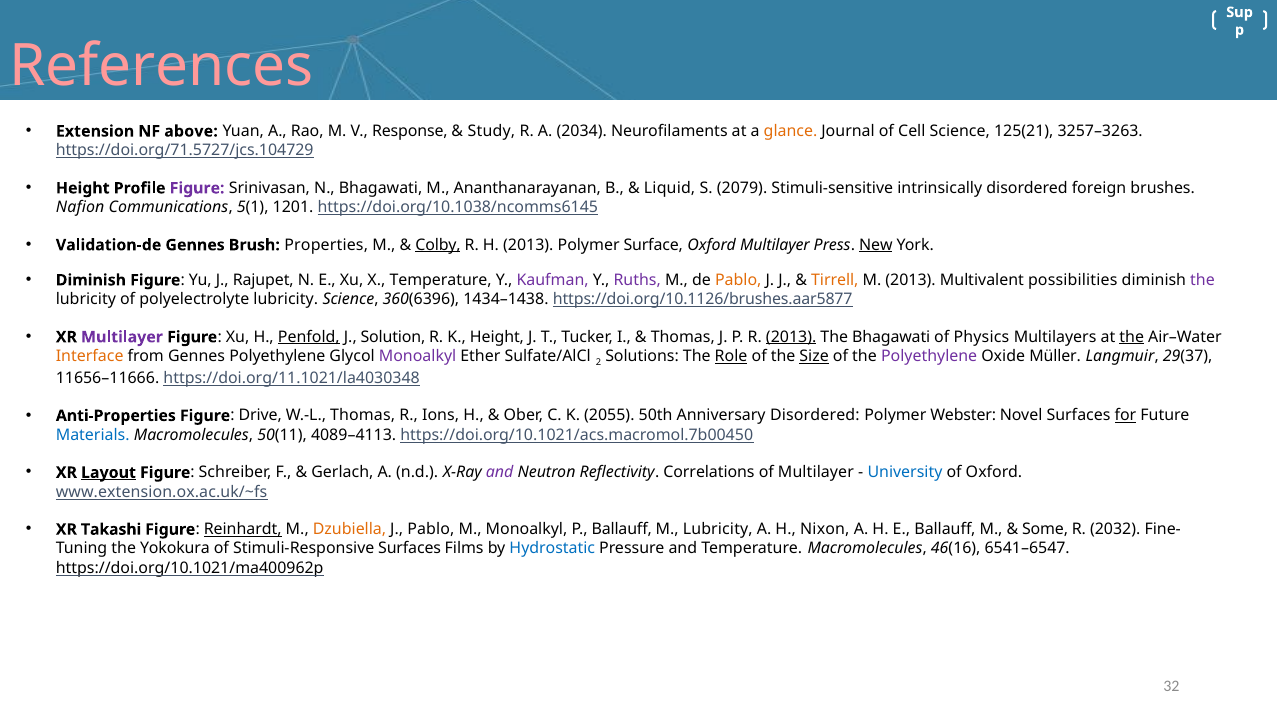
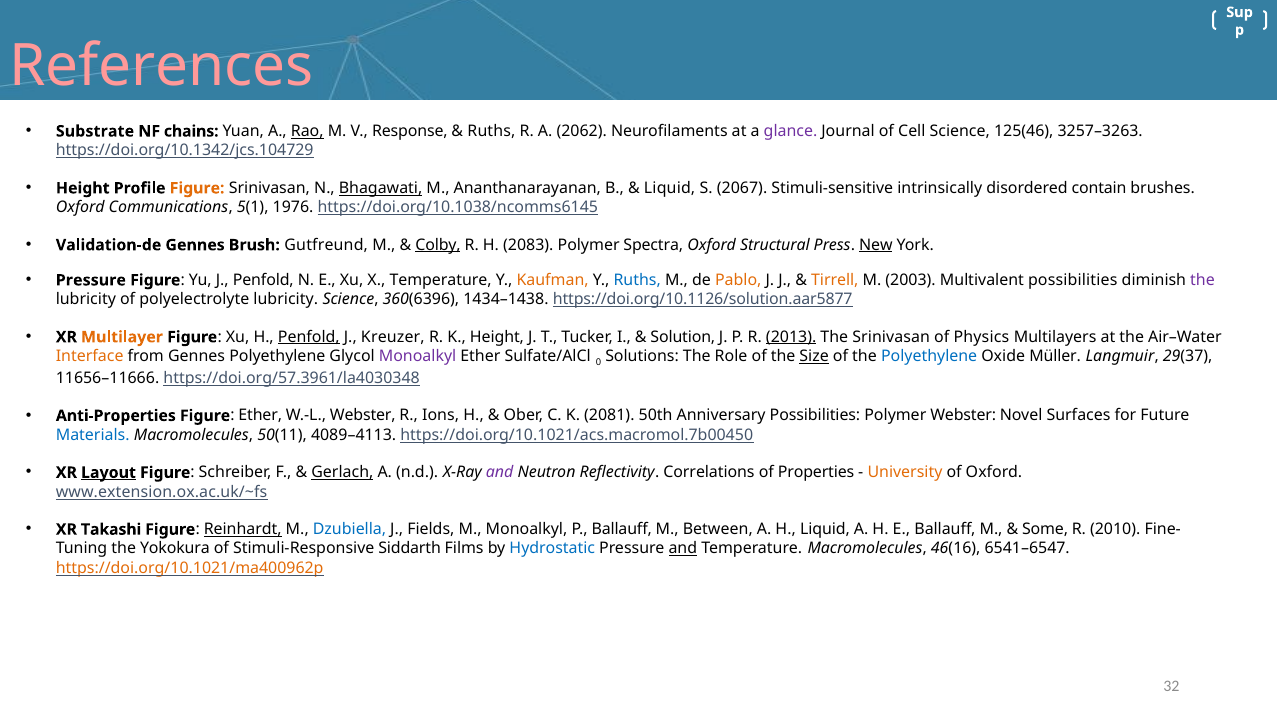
Extension: Extension -> Substrate (95, 131)
above: above -> chains (191, 131)
Rao underline: none -> present (307, 131)
Study: Study -> Ruths (491, 131)
2034: 2034 -> 2062 (582, 131)
glance colour: orange -> purple (791, 131)
125(21: 125(21 -> 125(46 (1024, 131)
https://doi.org/71.5727/jcs.104729: https://doi.org/71.5727/jcs.104729 -> https://doi.org/10.1342/jcs.104729 (185, 150)
Figure colour: purple -> orange (197, 188)
Bhagawati underline: none -> present (381, 188)
2079: 2079 -> 2067 (742, 188)
foreign: foreign -> contain (1099, 188)
Nafion: Nafion -> Oxford (80, 207)
1201: 1201 -> 1976 (293, 207)
Properties: Properties -> Gutfreund (326, 245)
H 2013: 2013 -> 2083 (528, 245)
Surface: Surface -> Spectra (653, 245)
Oxford Multilayer: Multilayer -> Structural (775, 245)
Diminish: Diminish -> Pressure (91, 280)
J Rajupet: Rajupet -> Penfold (263, 280)
Kaufman colour: purple -> orange (553, 280)
Ruths colour: purple -> blue (637, 280)
M 2013: 2013 -> 2003 (911, 280)
https://doi.org/10.1126/brushes.aar5877: https://doi.org/10.1126/brushes.aar5877 -> https://doi.org/10.1126/solution.aar5877 (703, 299)
Multilayer colour: purple -> orange (122, 337)
Solution: Solution -> Kreuzer (393, 337)
Thomas: Thomas -> Solution (683, 337)
The Bhagawati: Bhagawati -> Srinivasan (891, 337)
the underline: present -> none (1132, 337)
2: 2 -> 0 (598, 362)
Role underline: present -> none (731, 356)
Polyethylene colour: purple -> blue (929, 356)
https://doi.org/11.1021/la4030348: https://doi.org/11.1021/la4030348 -> https://doi.org/57.3961/la4030348 (292, 378)
Figure Drive: Drive -> Ether (260, 415)
W.-L Thomas: Thomas -> Webster (363, 415)
2055: 2055 -> 2081 (609, 415)
Anniversary Disordered: Disordered -> Possibilities (815, 415)
for underline: present -> none (1125, 415)
Gerlach underline: none -> present (342, 472)
of Multilayer: Multilayer -> Properties (816, 472)
University colour: blue -> orange (905, 472)
Dzubiella colour: orange -> blue (350, 529)
J Pablo: Pablo -> Fields (431, 529)
M Lubricity: Lubricity -> Between (718, 529)
H Nixon: Nixon -> Liquid (825, 529)
2032: 2032 -> 2010 (1115, 529)
Stimuli-Responsive Surfaces: Surfaces -> Siddarth (410, 548)
and underline: none -> present (683, 548)
https://doi.org/10.1021/ma400962p colour: black -> orange (190, 567)
